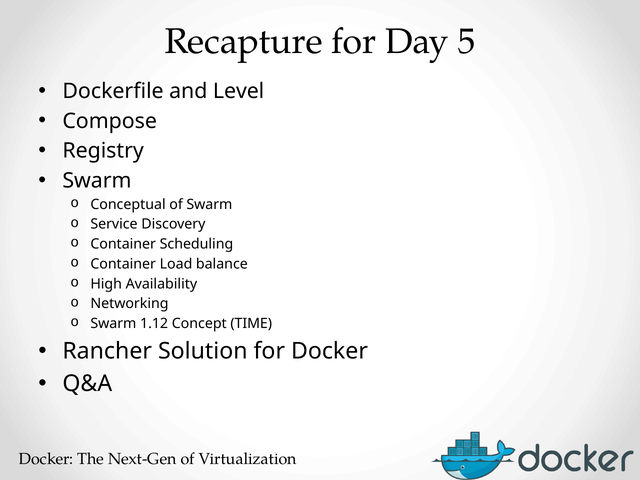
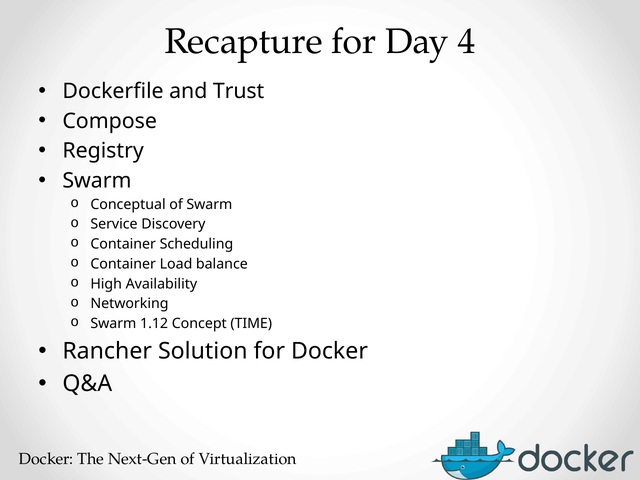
5: 5 -> 4 (466, 42)
Level: Level -> Trust (239, 91)
